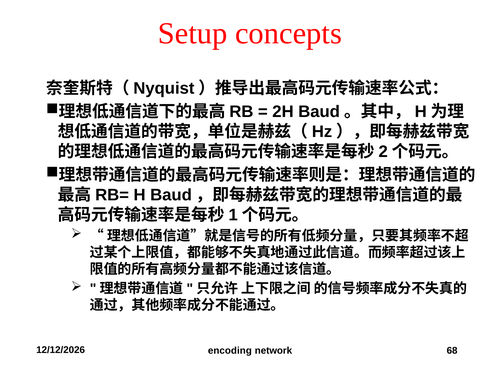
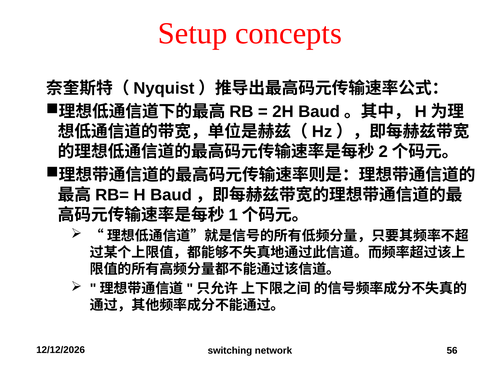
encoding: encoding -> switching (230, 351)
68: 68 -> 56 (452, 351)
